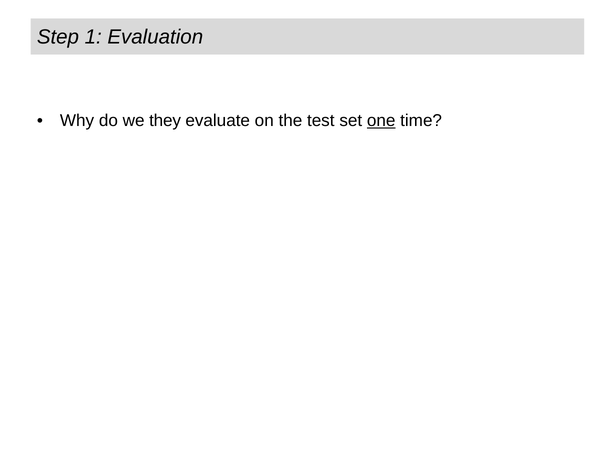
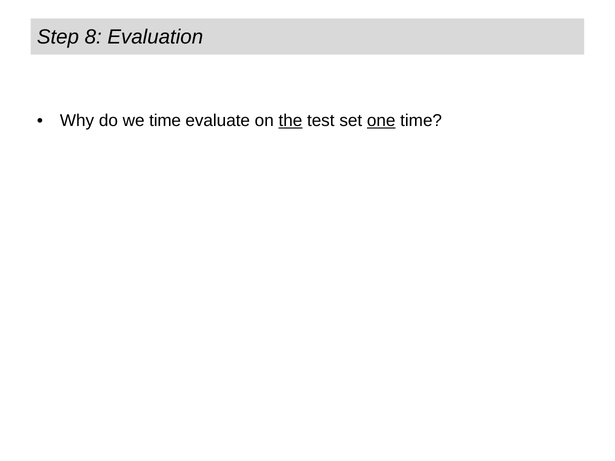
1: 1 -> 8 (93, 37)
we they: they -> time (165, 121)
the underline: none -> present (290, 121)
